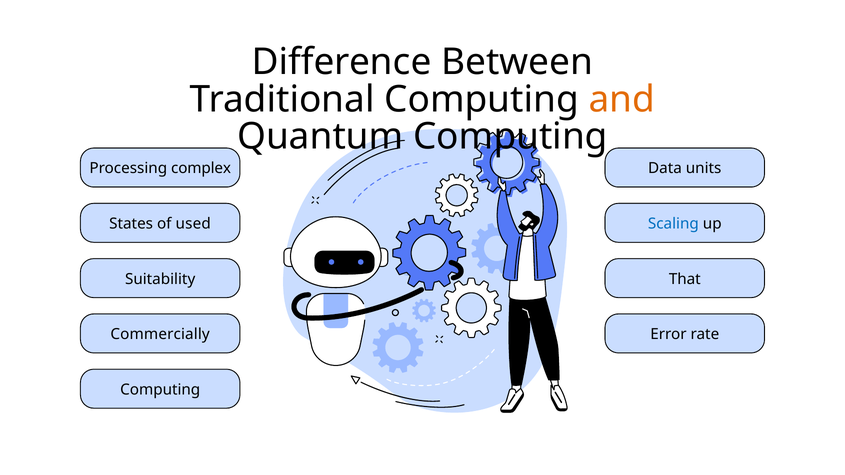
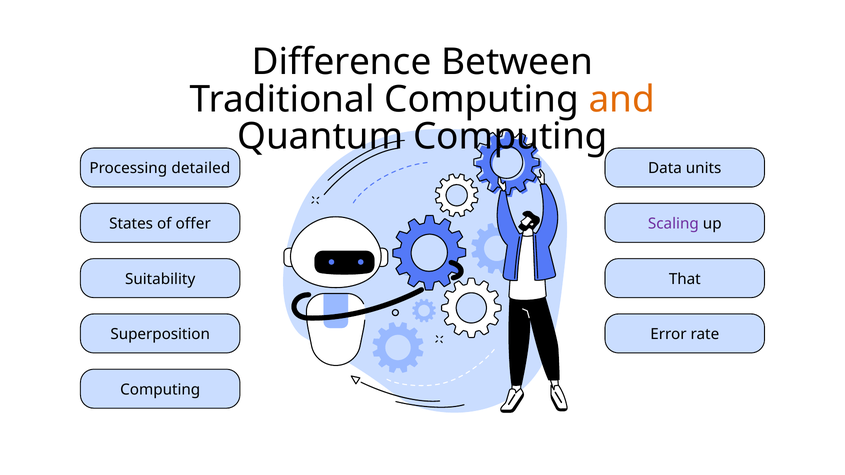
complex: complex -> detailed (201, 169)
used: used -> offer (193, 224)
Scaling colour: blue -> purple (673, 224)
Commercially: Commercially -> Superposition (160, 334)
